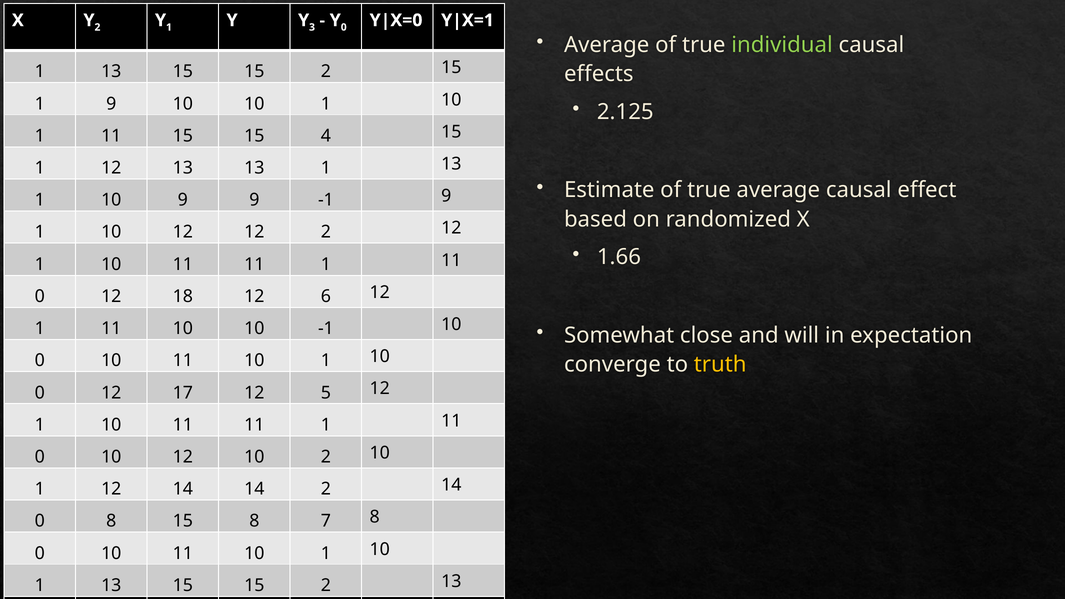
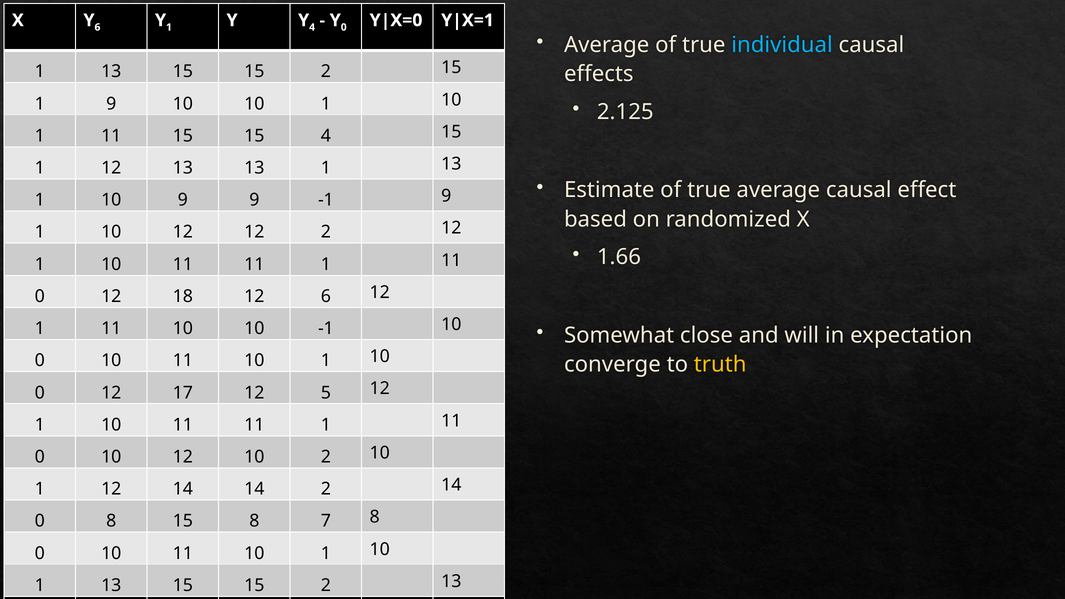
Y 2: 2 -> 6 (97, 27)
Y 3: 3 -> 4 (312, 27)
individual colour: light green -> light blue (782, 45)
